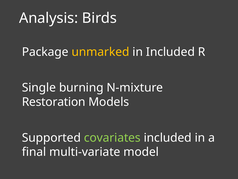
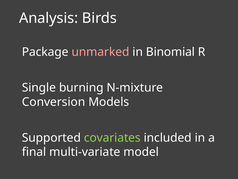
unmarked colour: yellow -> pink (100, 52)
in Included: Included -> Binomial (170, 52)
Restoration: Restoration -> Conversion (54, 102)
